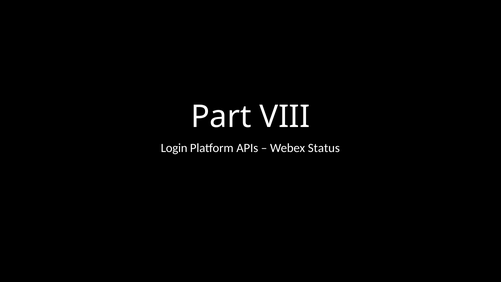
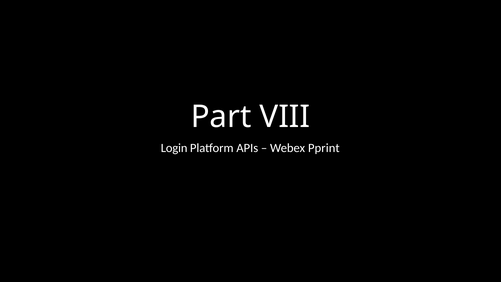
Status: Status -> Pprint (324, 148)
